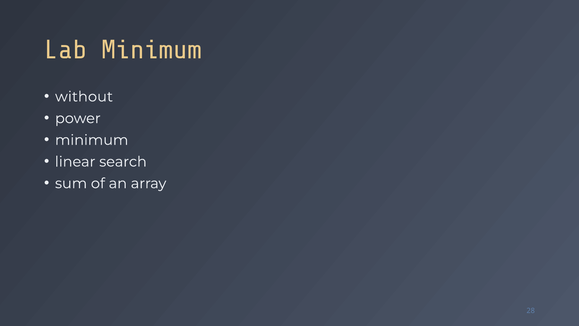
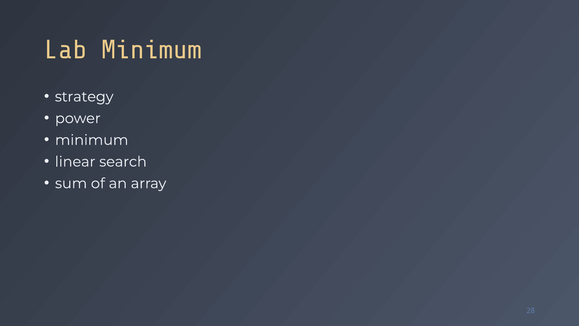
without: without -> strategy (84, 97)
